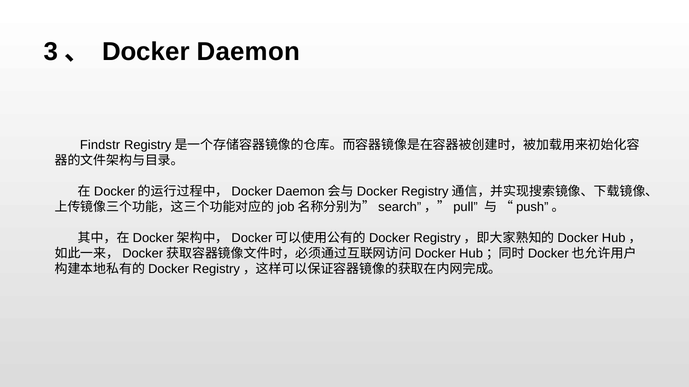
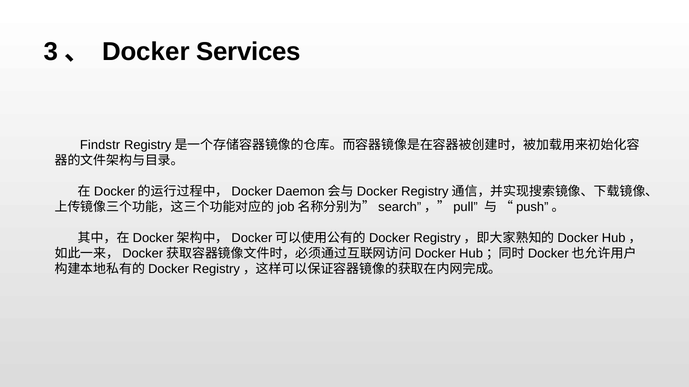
Daemon: Daemon -> Services (249, 52)
